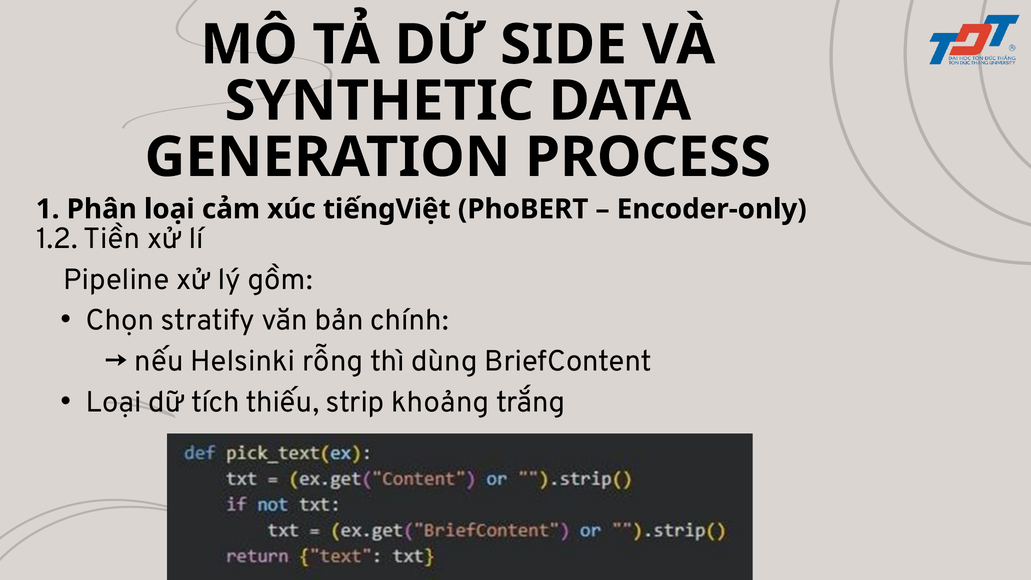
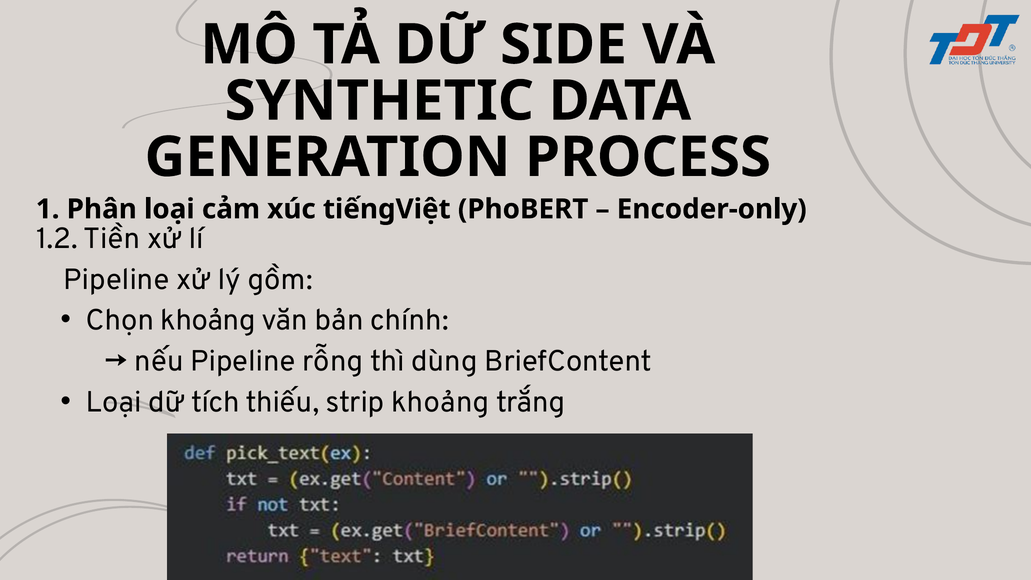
Chọn stratify: stratify -> khoảng (208, 320)
nếu Helsinki: Helsinki -> Pipeline (243, 361)
